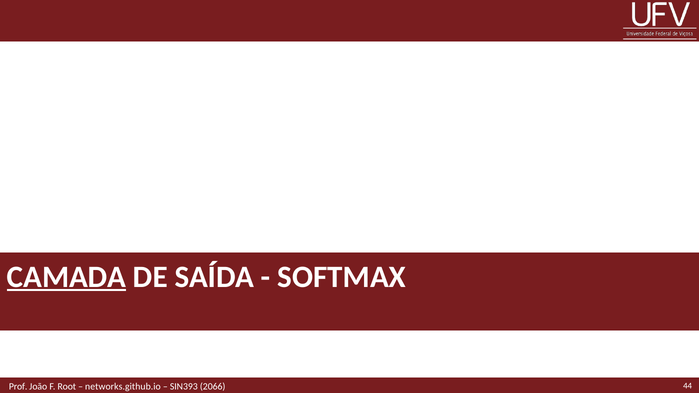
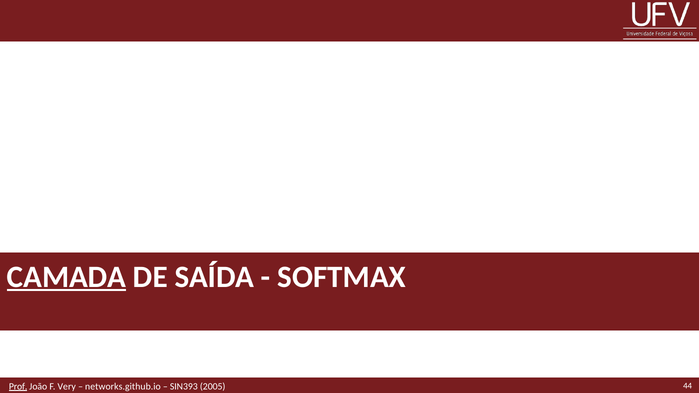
Prof underline: none -> present (18, 387)
Root: Root -> Very (67, 387)
2066: 2066 -> 2005 (213, 387)
